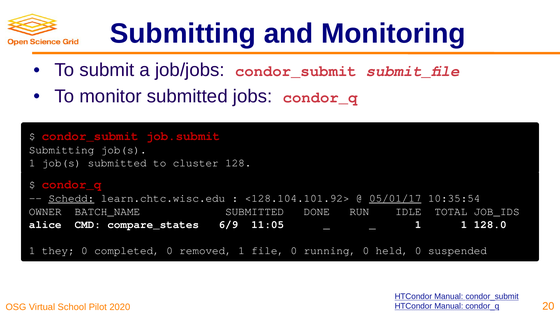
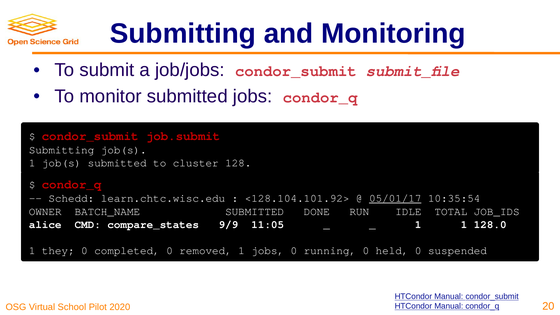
Schedd underline: present -> none (71, 198)
6/9: 6/9 -> 9/9 (228, 225)
1 file: file -> jobs (268, 251)
